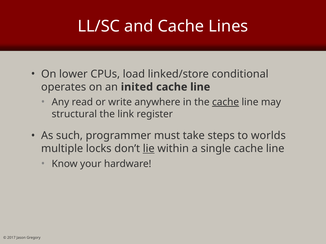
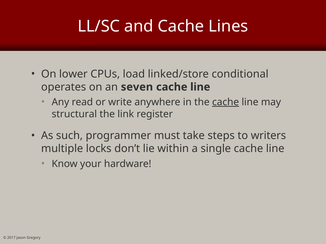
inited: inited -> seven (137, 87)
worlds: worlds -> writers (268, 136)
lie underline: present -> none (149, 149)
